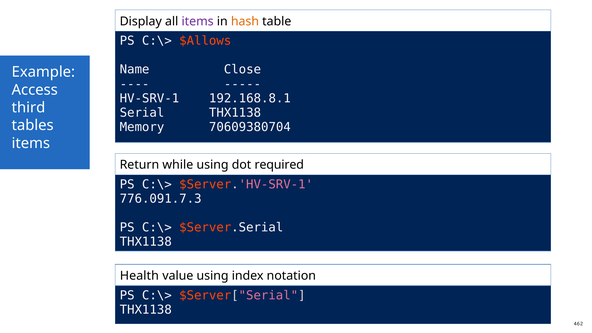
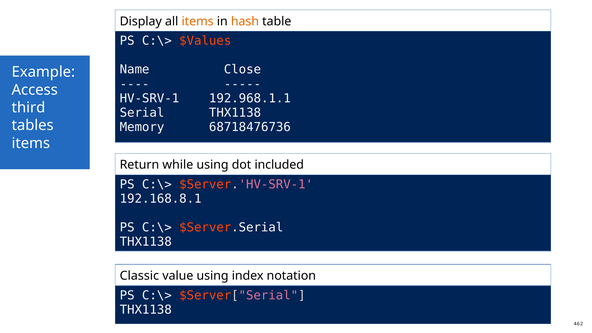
items colour: purple -> orange (198, 21)
$Allows: $Allows -> $Values (205, 41)
192.168.8.1: 192.168.8.1 -> 192.968.1.1 (250, 98)
70609380704: 70609380704 -> 68718476736 (250, 127)
required: required -> included (279, 165)
776.091.7.3: 776.091.7.3 -> 192.168.8.1 (161, 199)
Health: Health -> Classic (139, 276)
